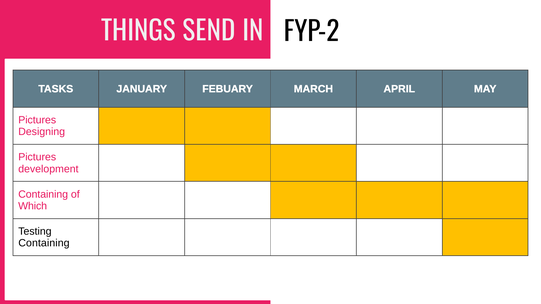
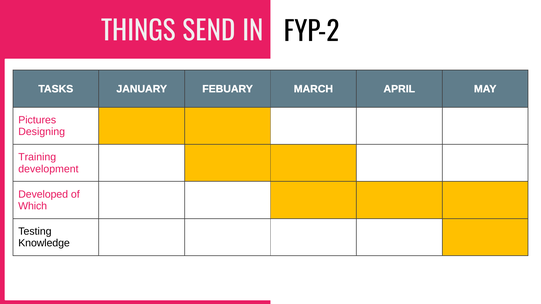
Pictures: Pictures -> Training (37, 157)
Containing: Containing -> Developed (43, 194)
Containing: Containing -> Knowledge (44, 243)
